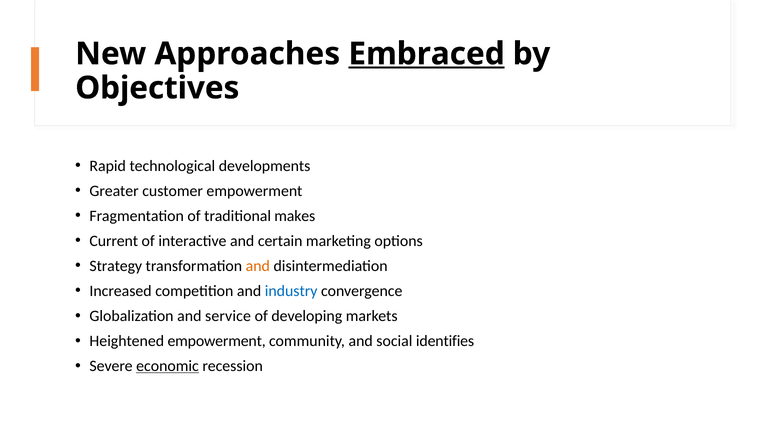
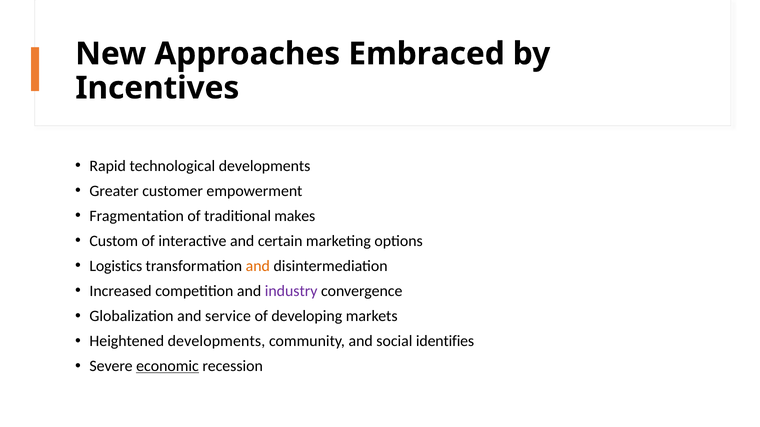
Embraced underline: present -> none (427, 54)
Objectives: Objectives -> Incentives (157, 88)
Current: Current -> Custom (114, 241)
Strategy: Strategy -> Logistics (116, 266)
industry colour: blue -> purple (291, 291)
Heightened empowerment: empowerment -> developments (216, 341)
